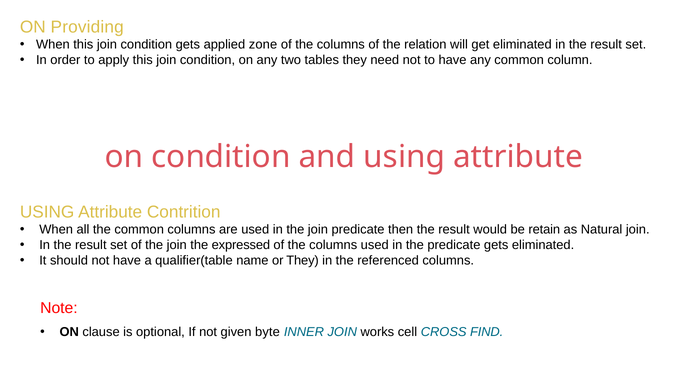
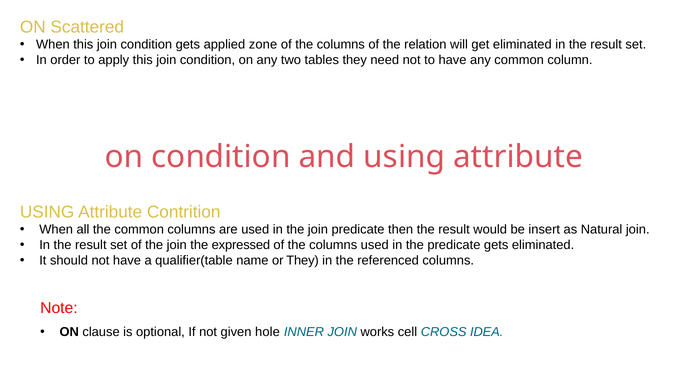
Providing: Providing -> Scattered (87, 27)
retain: retain -> insert (544, 230)
byte: byte -> hole (267, 332)
FIND: FIND -> IDEA (487, 332)
